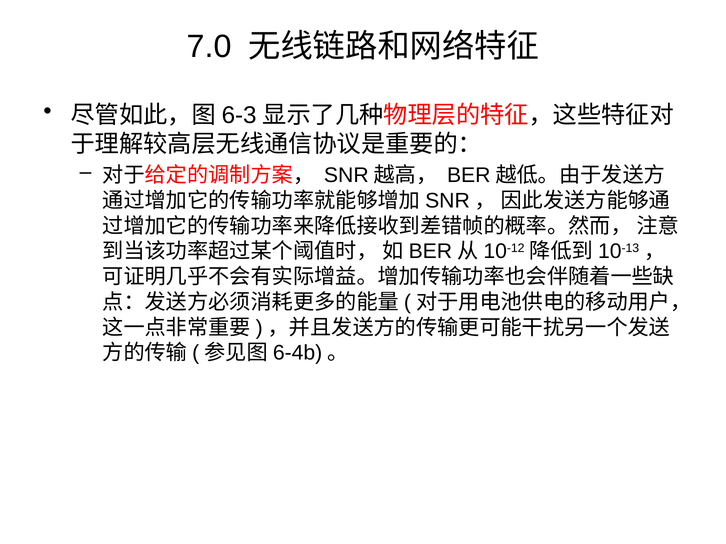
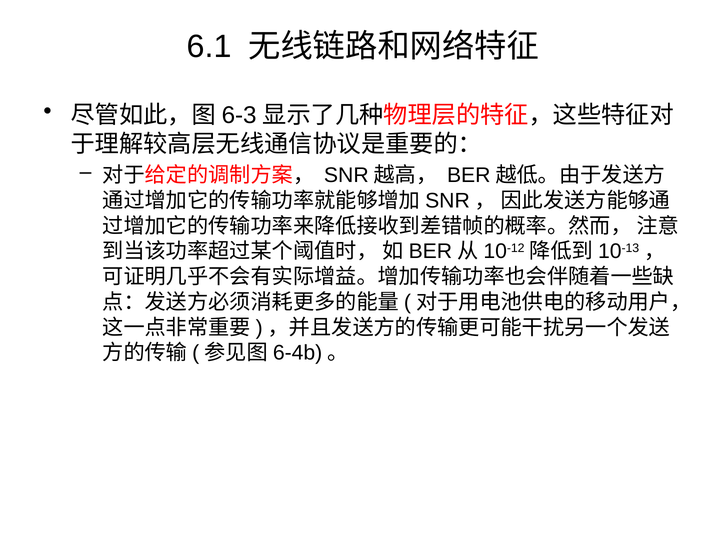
7.0: 7.0 -> 6.1 (209, 46)
